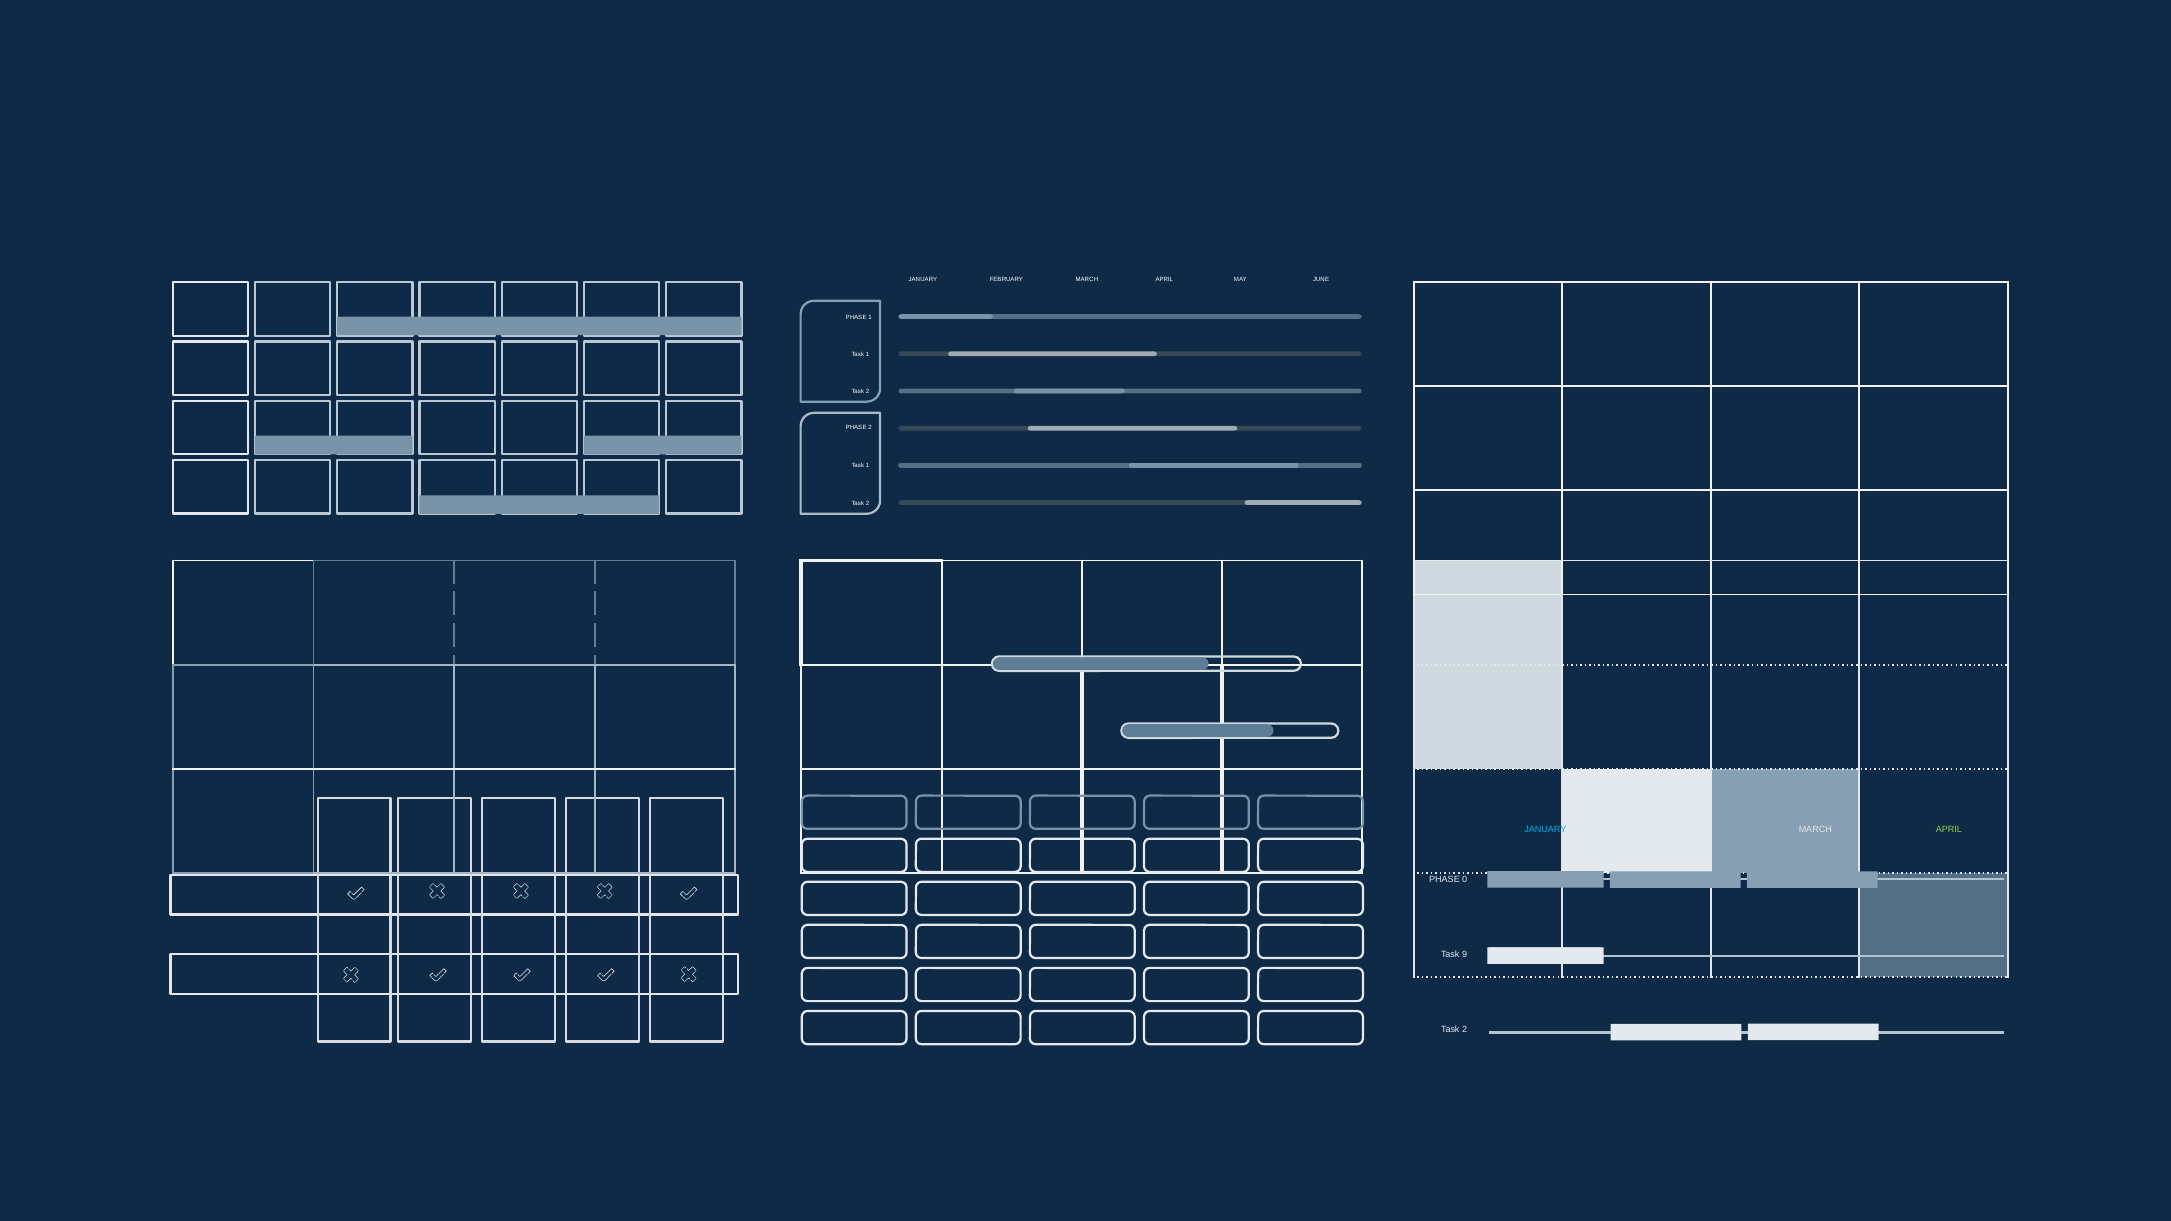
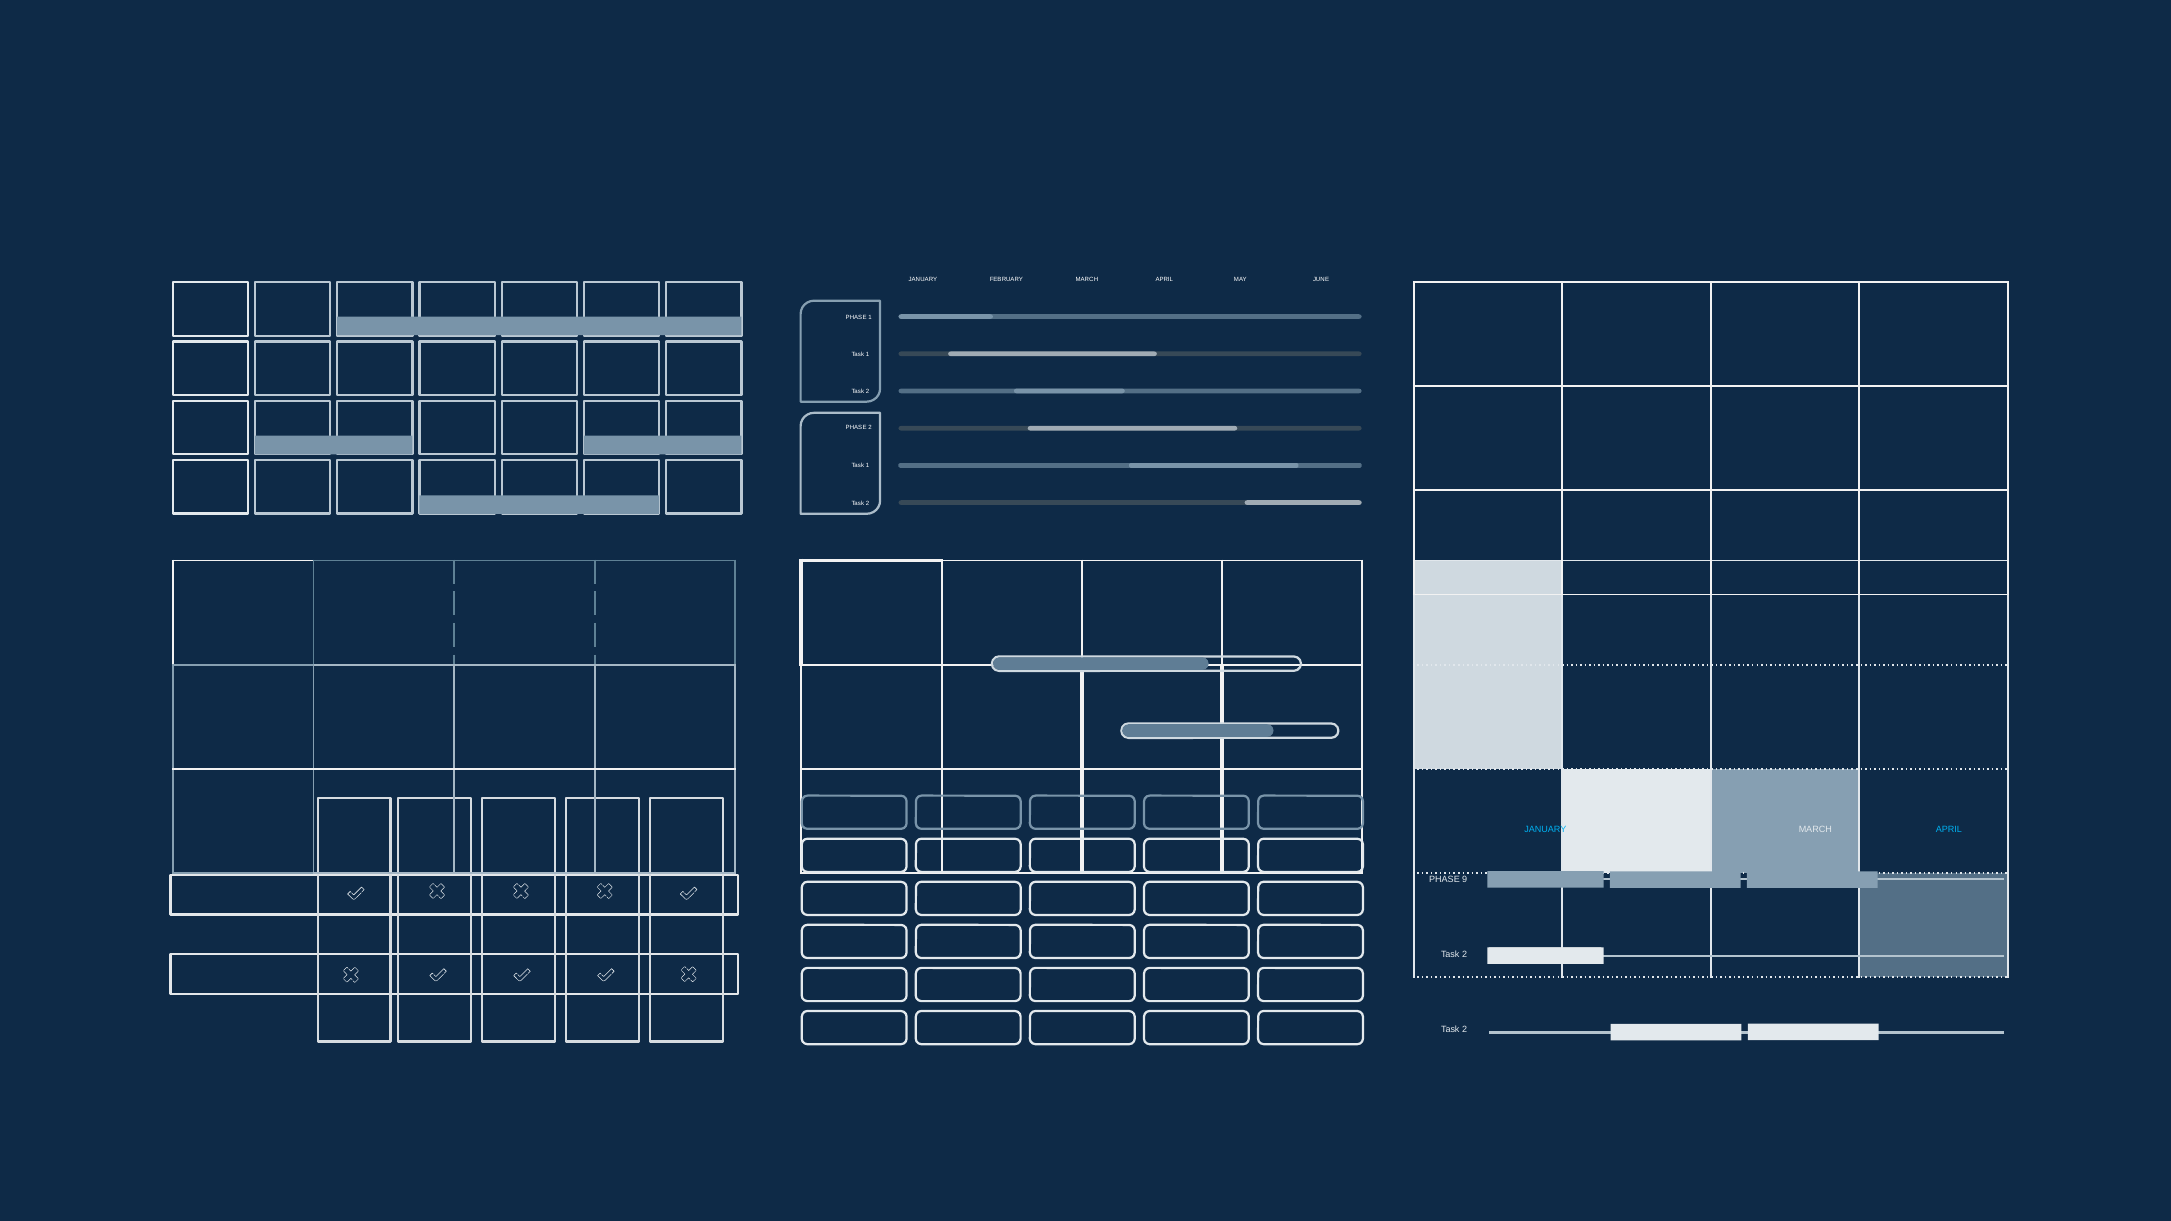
APRIL colour: light green -> light blue (1949, 830)
0: 0 -> 9 (1465, 880)
9: 9 -> 2 (1465, 955)
